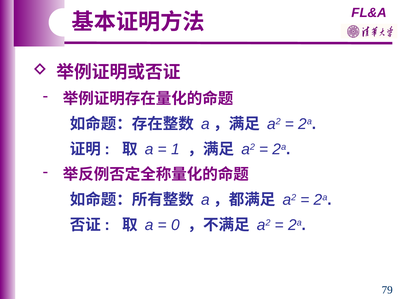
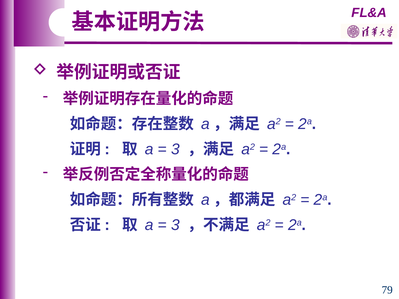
1: 1 -> 3 (175, 149)
0: 0 -> 3 (175, 225)
